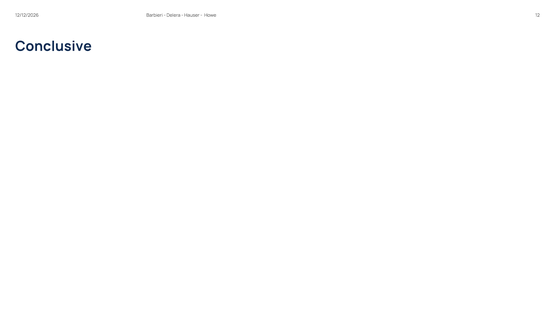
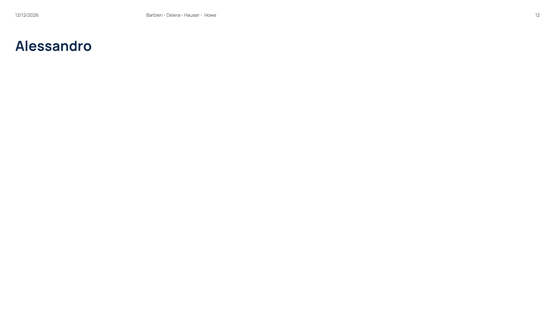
Conclusive: Conclusive -> Alessandro (54, 46)
